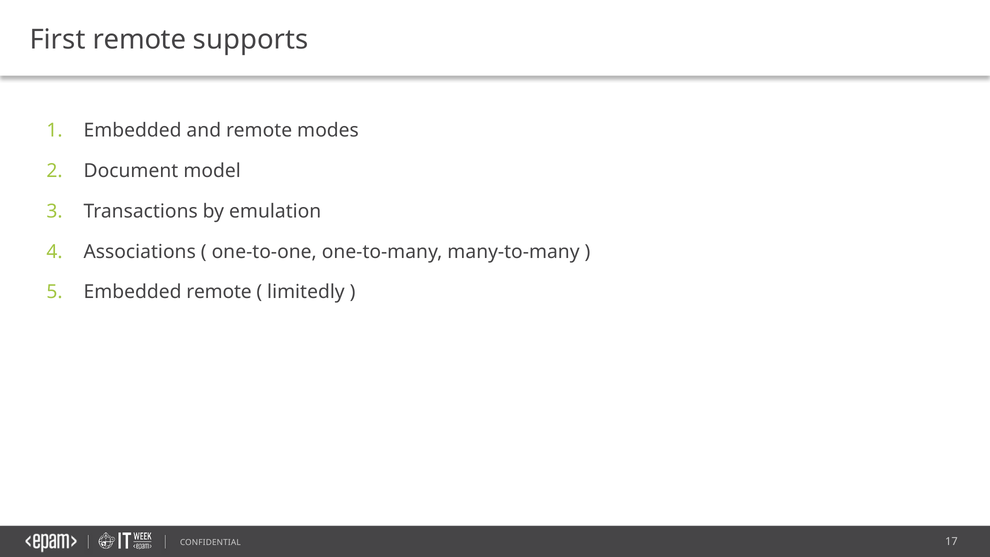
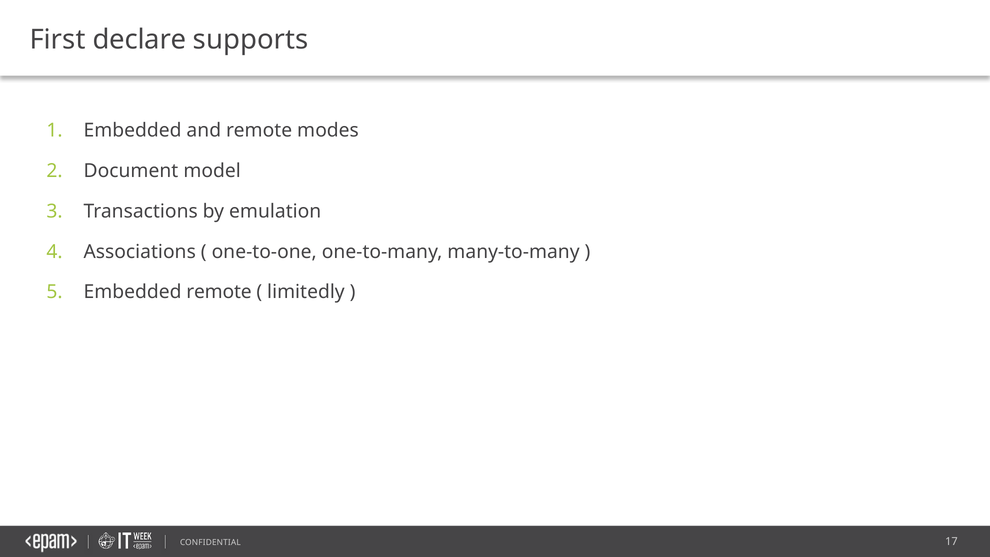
First remote: remote -> declare (139, 40)
